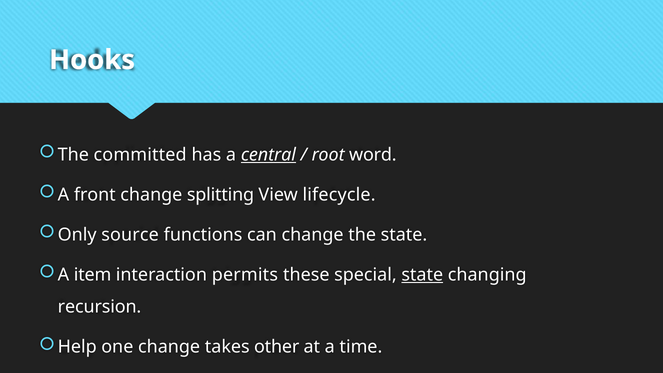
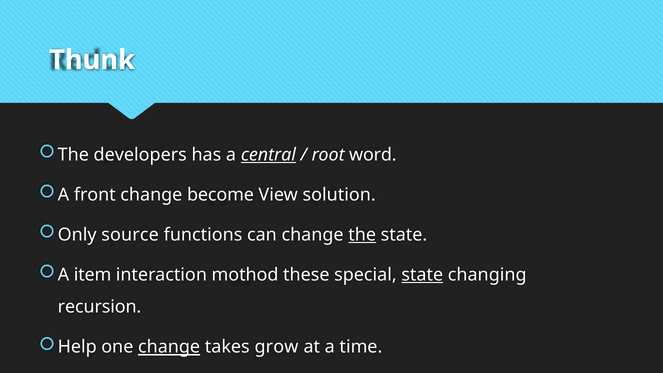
Hooks: Hooks -> Thunk (92, 60)
committed: committed -> developers (140, 155)
splitting: splitting -> become (221, 195)
lifecycle: lifecycle -> solution (339, 195)
the underline: none -> present (362, 235)
permits: permits -> mothod (245, 275)
change underline: none -> present (169, 347)
other: other -> grow (277, 347)
